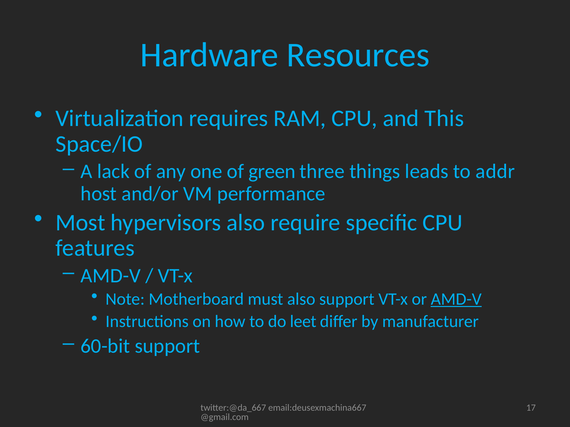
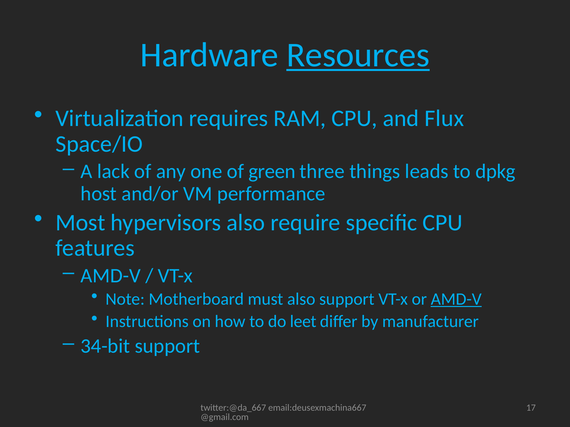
Resources underline: none -> present (358, 55)
This: This -> Flux (444, 119)
addr: addr -> dpkg (495, 172)
60-bit: 60-bit -> 34-bit (105, 347)
